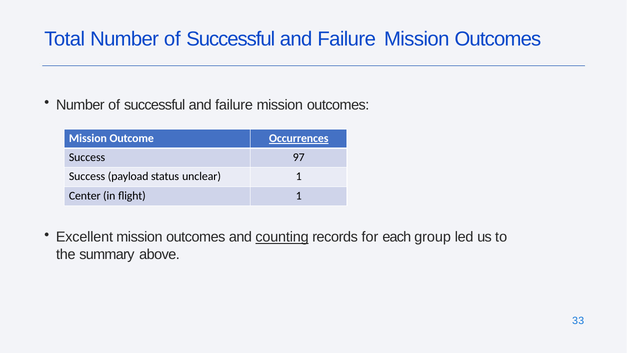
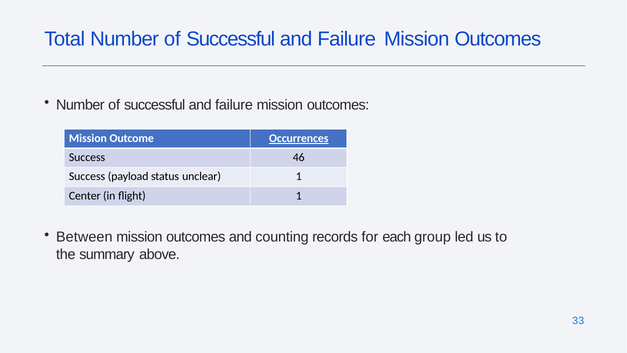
97: 97 -> 46 (299, 157)
Excellent: Excellent -> Between (84, 237)
counting underline: present -> none (282, 237)
